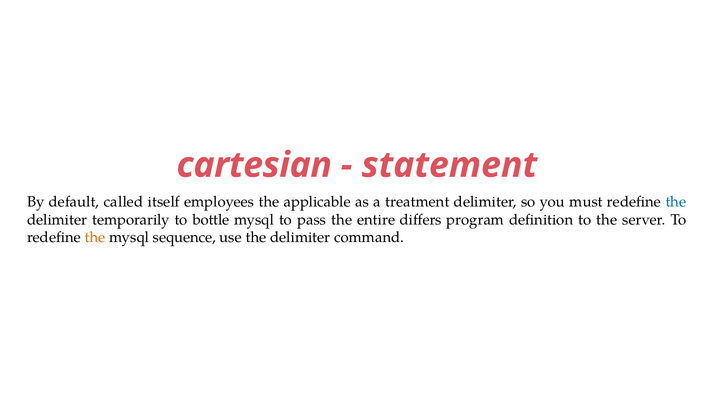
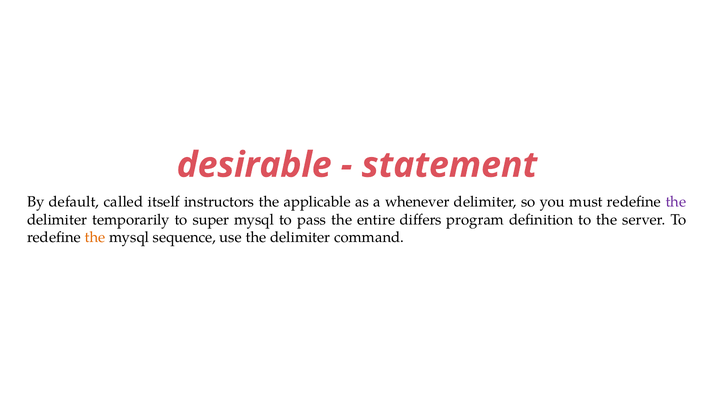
cartesian: cartesian -> desirable (254, 165)
employees: employees -> instructors (219, 202)
treatment: treatment -> whenever (417, 202)
the colour: blue -> purple (676, 202)
bottle: bottle -> super (211, 219)
